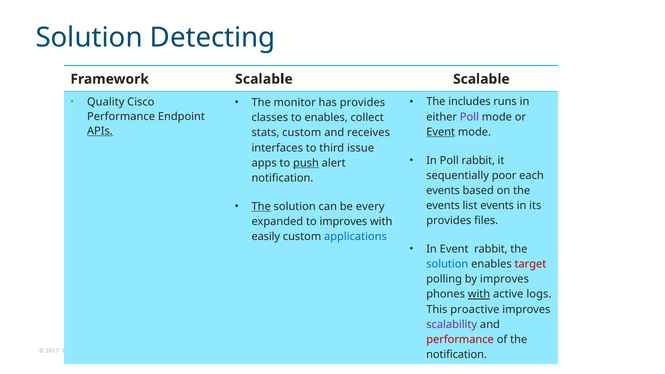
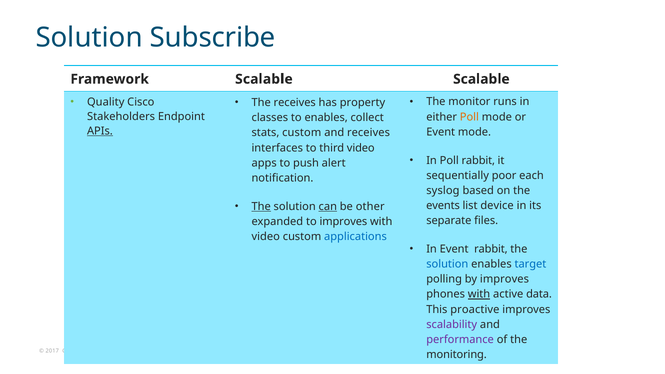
Detecting: Detecting -> Subscribe (213, 38)
includes: includes -> monitor (469, 102)
The monitor: monitor -> receives (295, 103)
has provides: provides -> property (362, 103)
Performance: Performance -> Stakeholders (121, 117)
Poll colour: purple -> orange (469, 117)
Event underline: present -> none (441, 132)
third issue: issue -> video (361, 148)
push underline: present -> none (306, 163)
events: events -> syslog (443, 191)
can underline: none -> present (328, 206)
every: every -> other (370, 206)
list events: events -> device (497, 206)
provides: provides -> separate (449, 221)
easily: easily -> video (266, 237)
target colour: red -> blue (530, 264)
logs: logs -> data (539, 294)
performance colour: red -> purple (460, 340)
notification: notification -> monitoring (457, 355)
